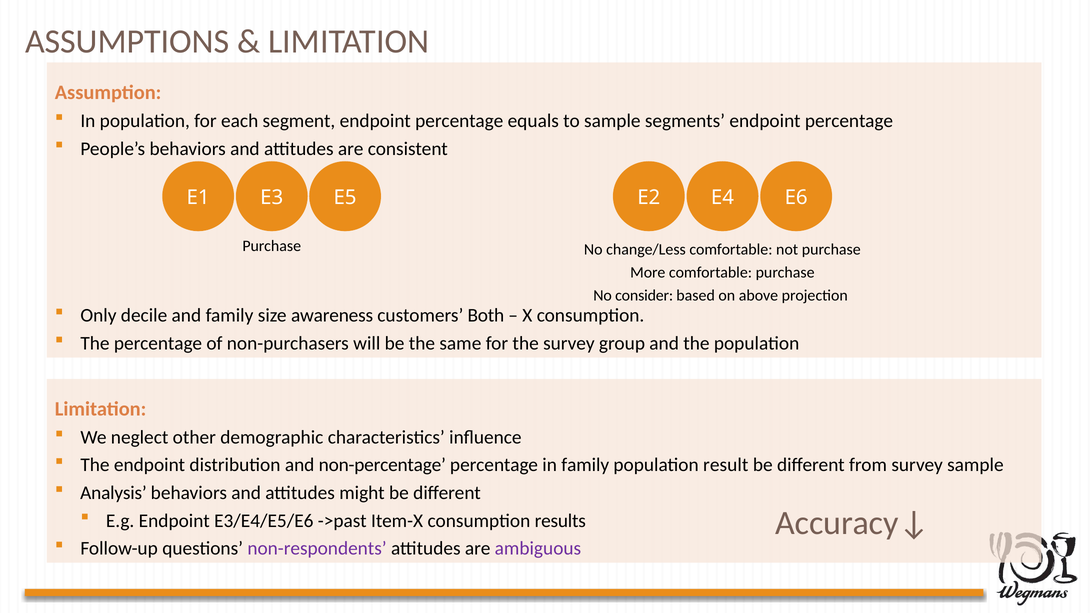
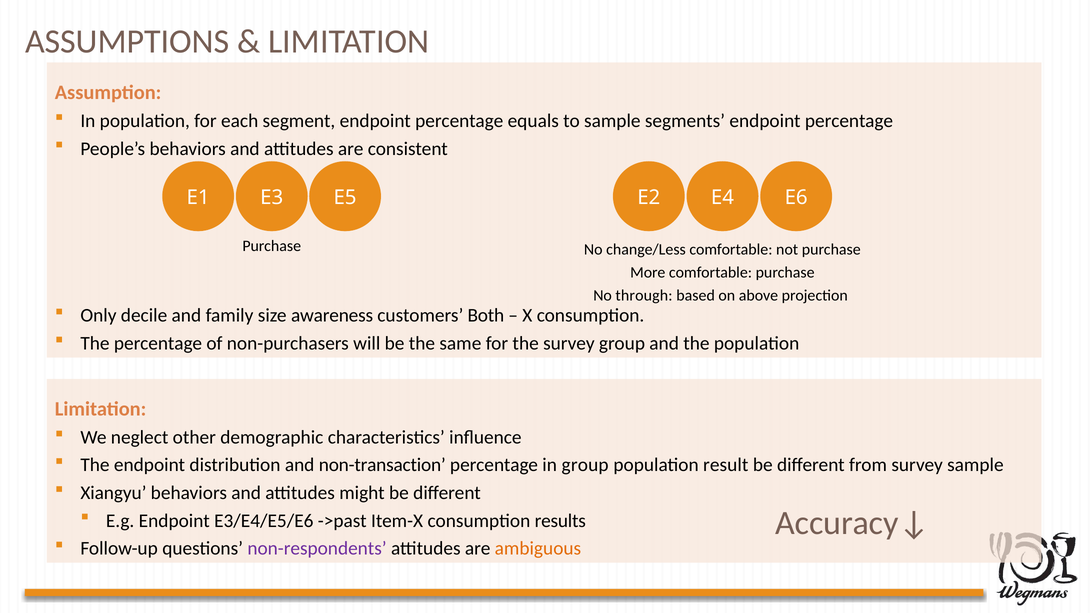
consider: consider -> through (644, 295)
non-percentage: non-percentage -> non-transaction (382, 465)
in family: family -> group (585, 465)
Analysis: Analysis -> Xiangyu (113, 493)
ambiguous colour: purple -> orange (538, 549)
